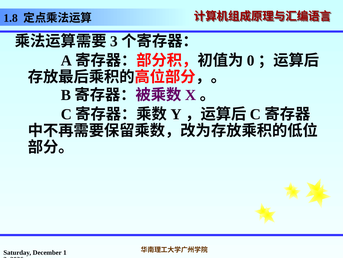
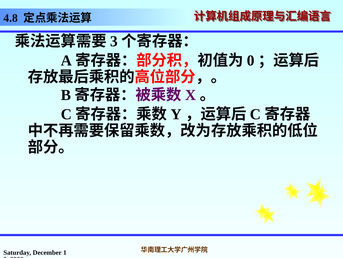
1.8: 1.8 -> 4.8 (11, 18)
